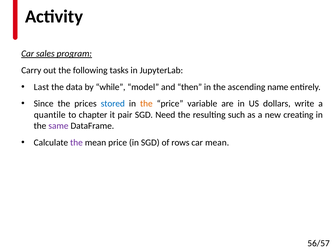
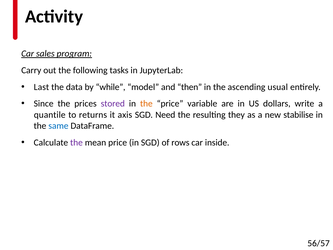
name: name -> usual (278, 87)
stored colour: blue -> purple (113, 104)
chapter: chapter -> returns (93, 115)
pair: pair -> axis (125, 115)
such: such -> they (236, 115)
creating: creating -> stabilise (298, 115)
same colour: purple -> blue (58, 126)
car mean: mean -> inside (217, 142)
